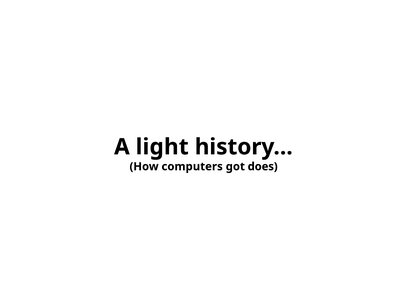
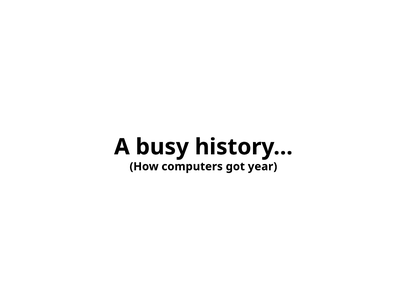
light: light -> busy (162, 147)
does: does -> year (263, 166)
